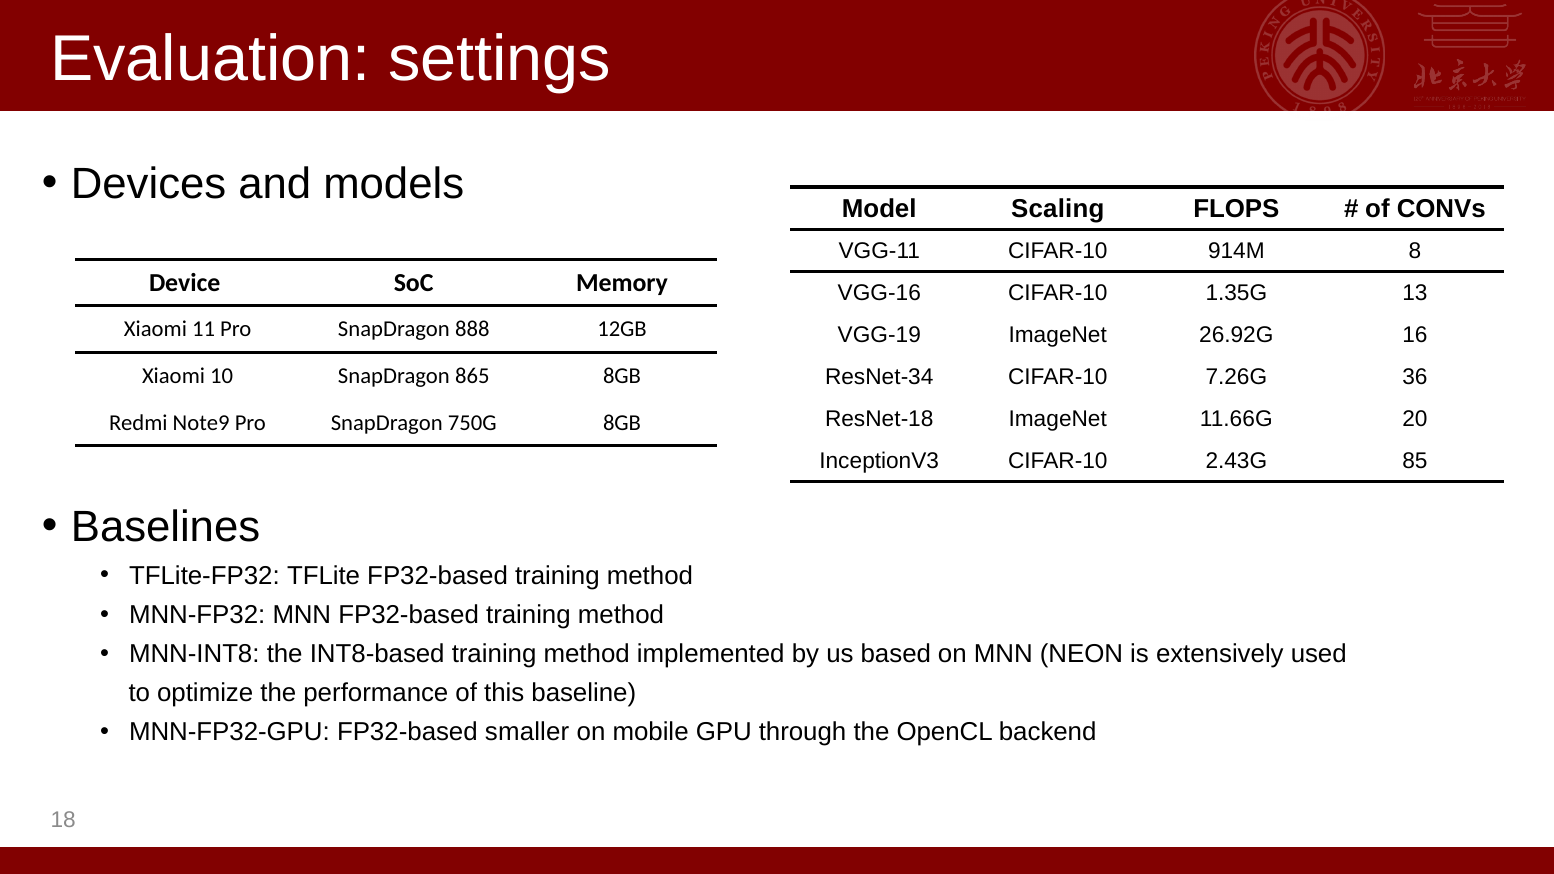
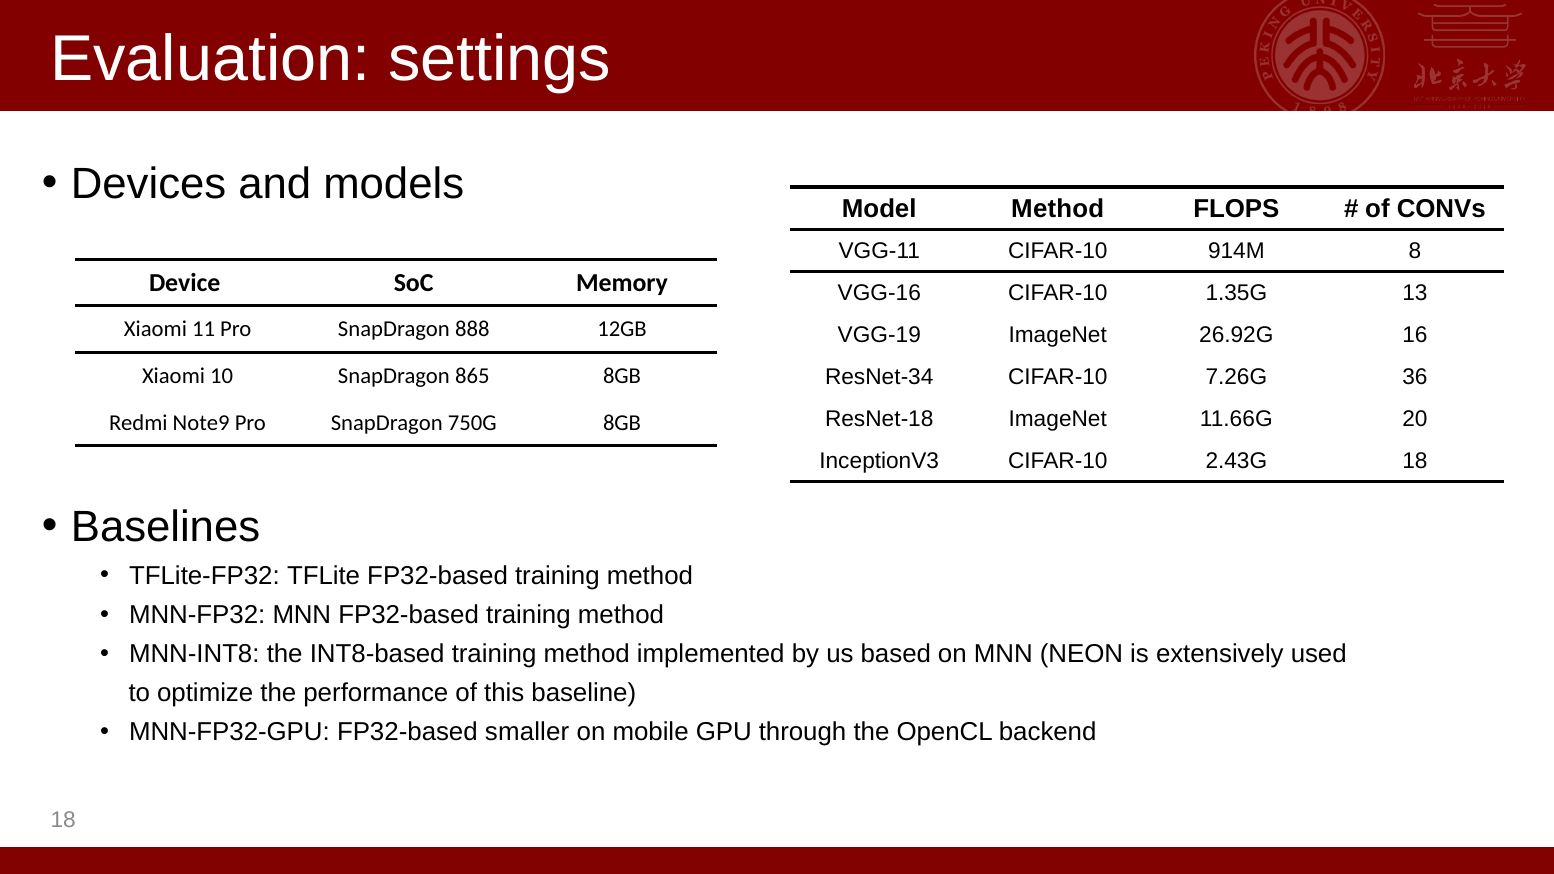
Model Scaling: Scaling -> Method (1058, 208)
2.43G 85: 85 -> 18 (1415, 461)
